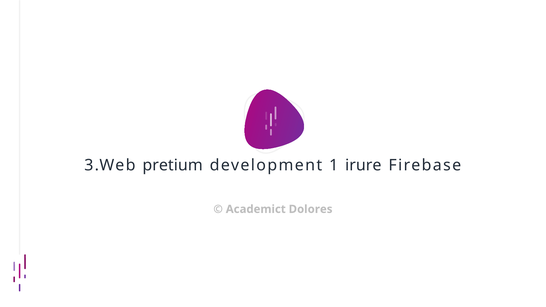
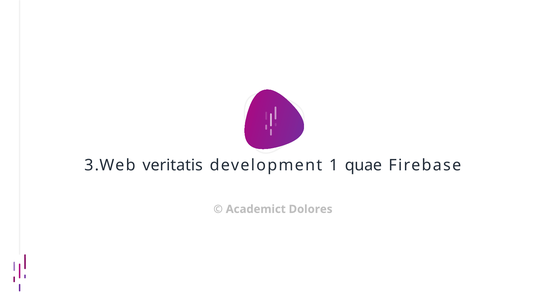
pretium: pretium -> veritatis (173, 165)
irure: irure -> quae (363, 165)
